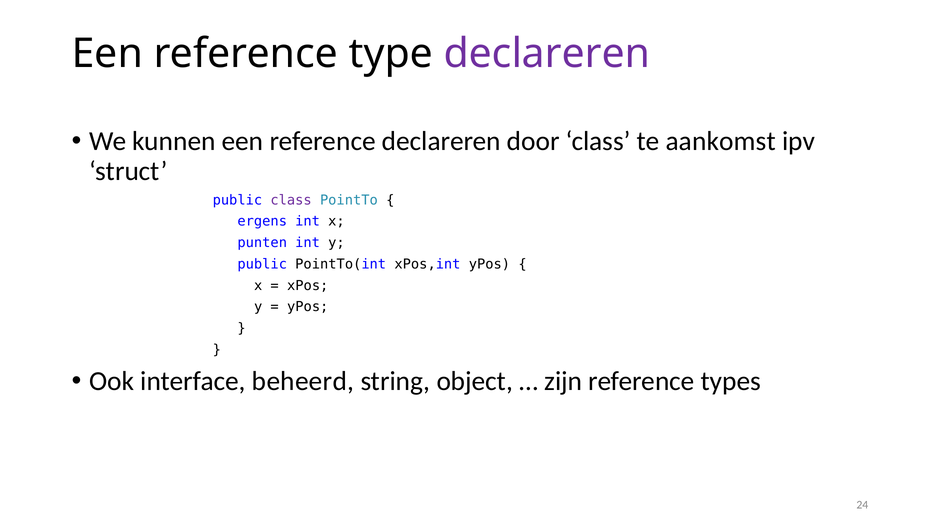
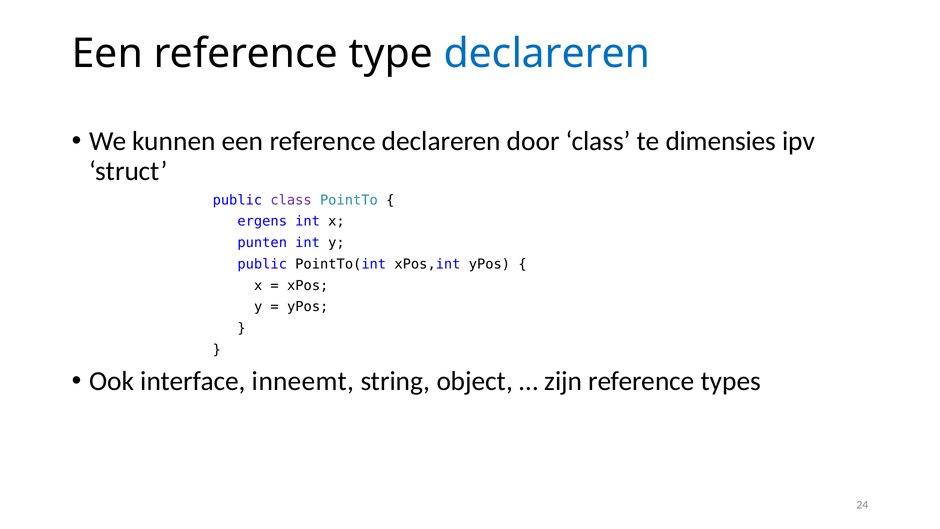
declareren colour: purple -> blue (547, 54)
aankomst: aankomst -> dimensies (721, 141)
beheerd: beheerd -> inneemt (303, 381)
